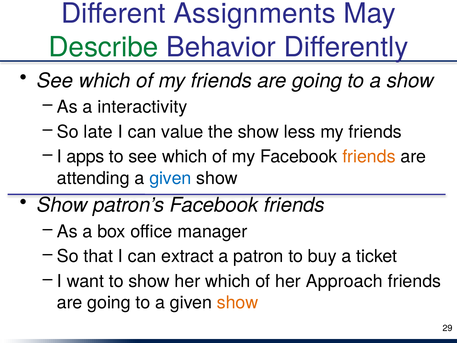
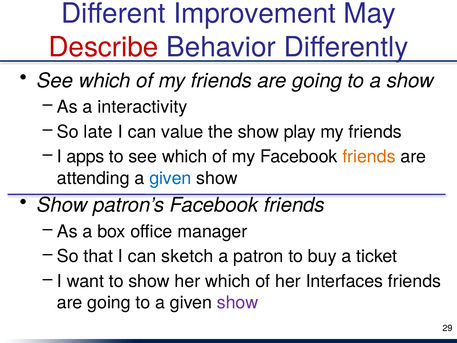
Assignments: Assignments -> Improvement (255, 14)
Describe colour: green -> red (103, 47)
less: less -> play (300, 132)
extract: extract -> sketch (187, 256)
Approach: Approach -> Interfaces (344, 281)
show colour: orange -> purple (238, 303)
